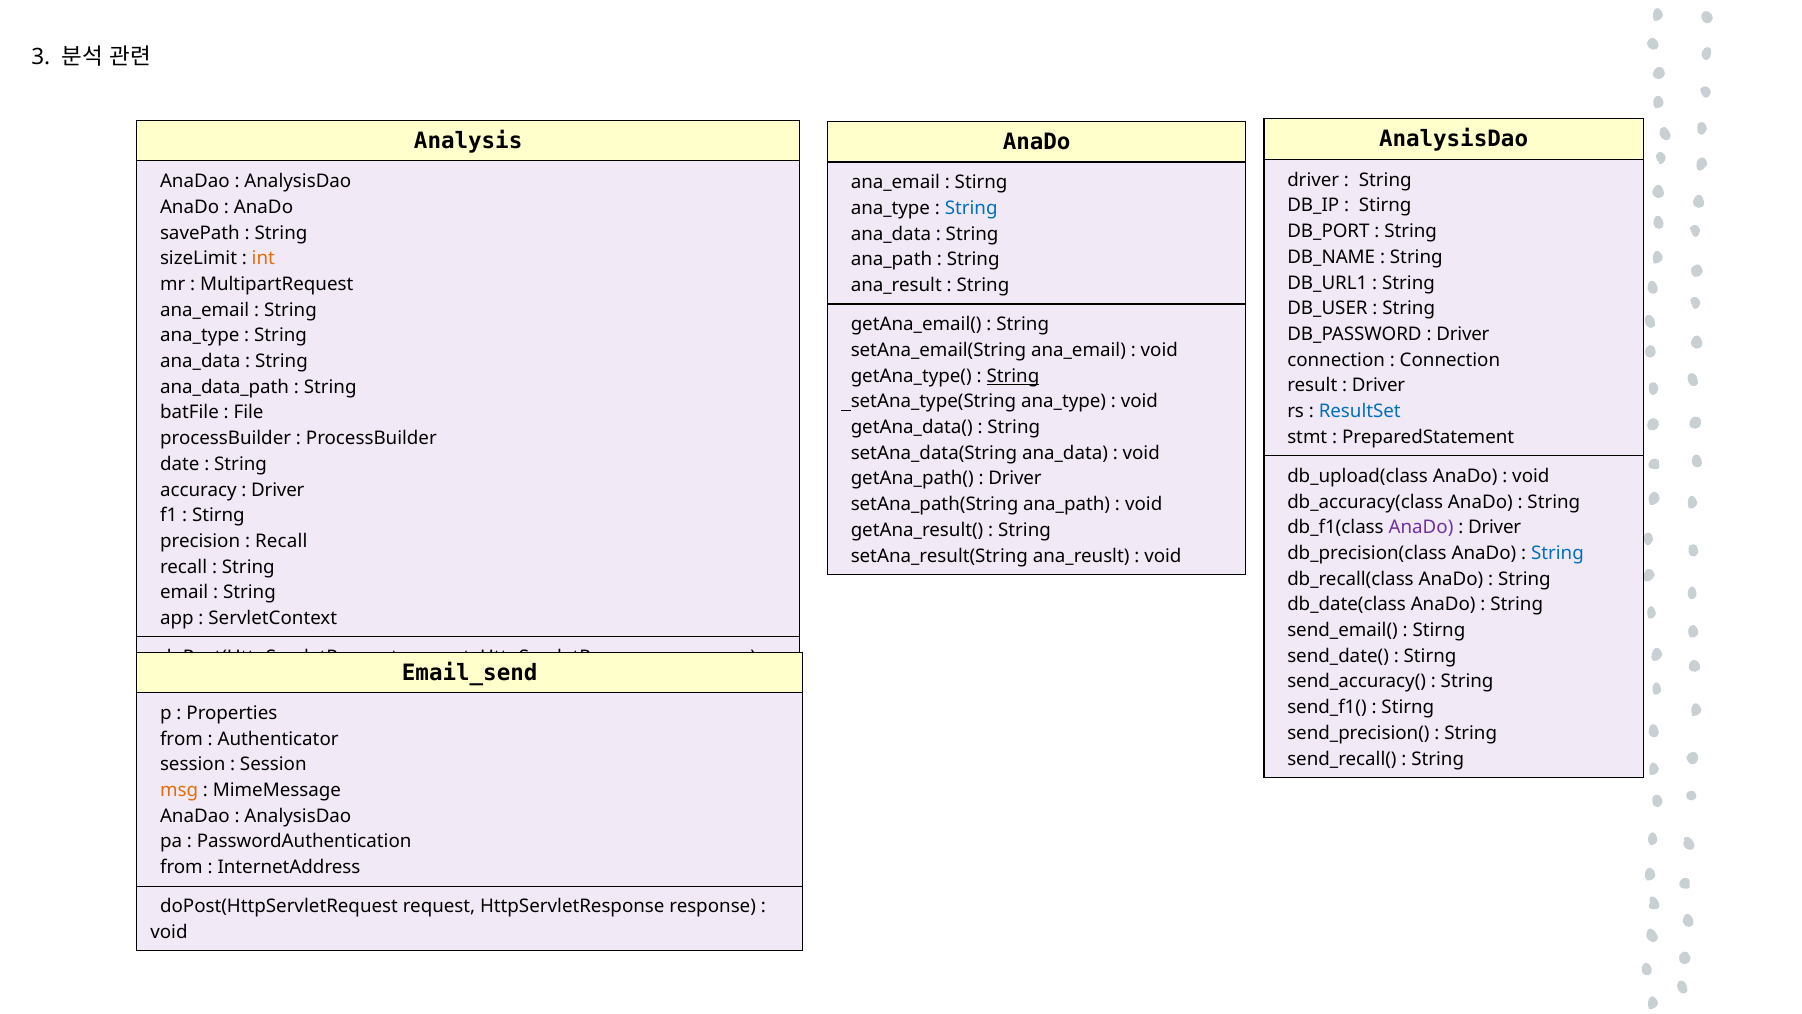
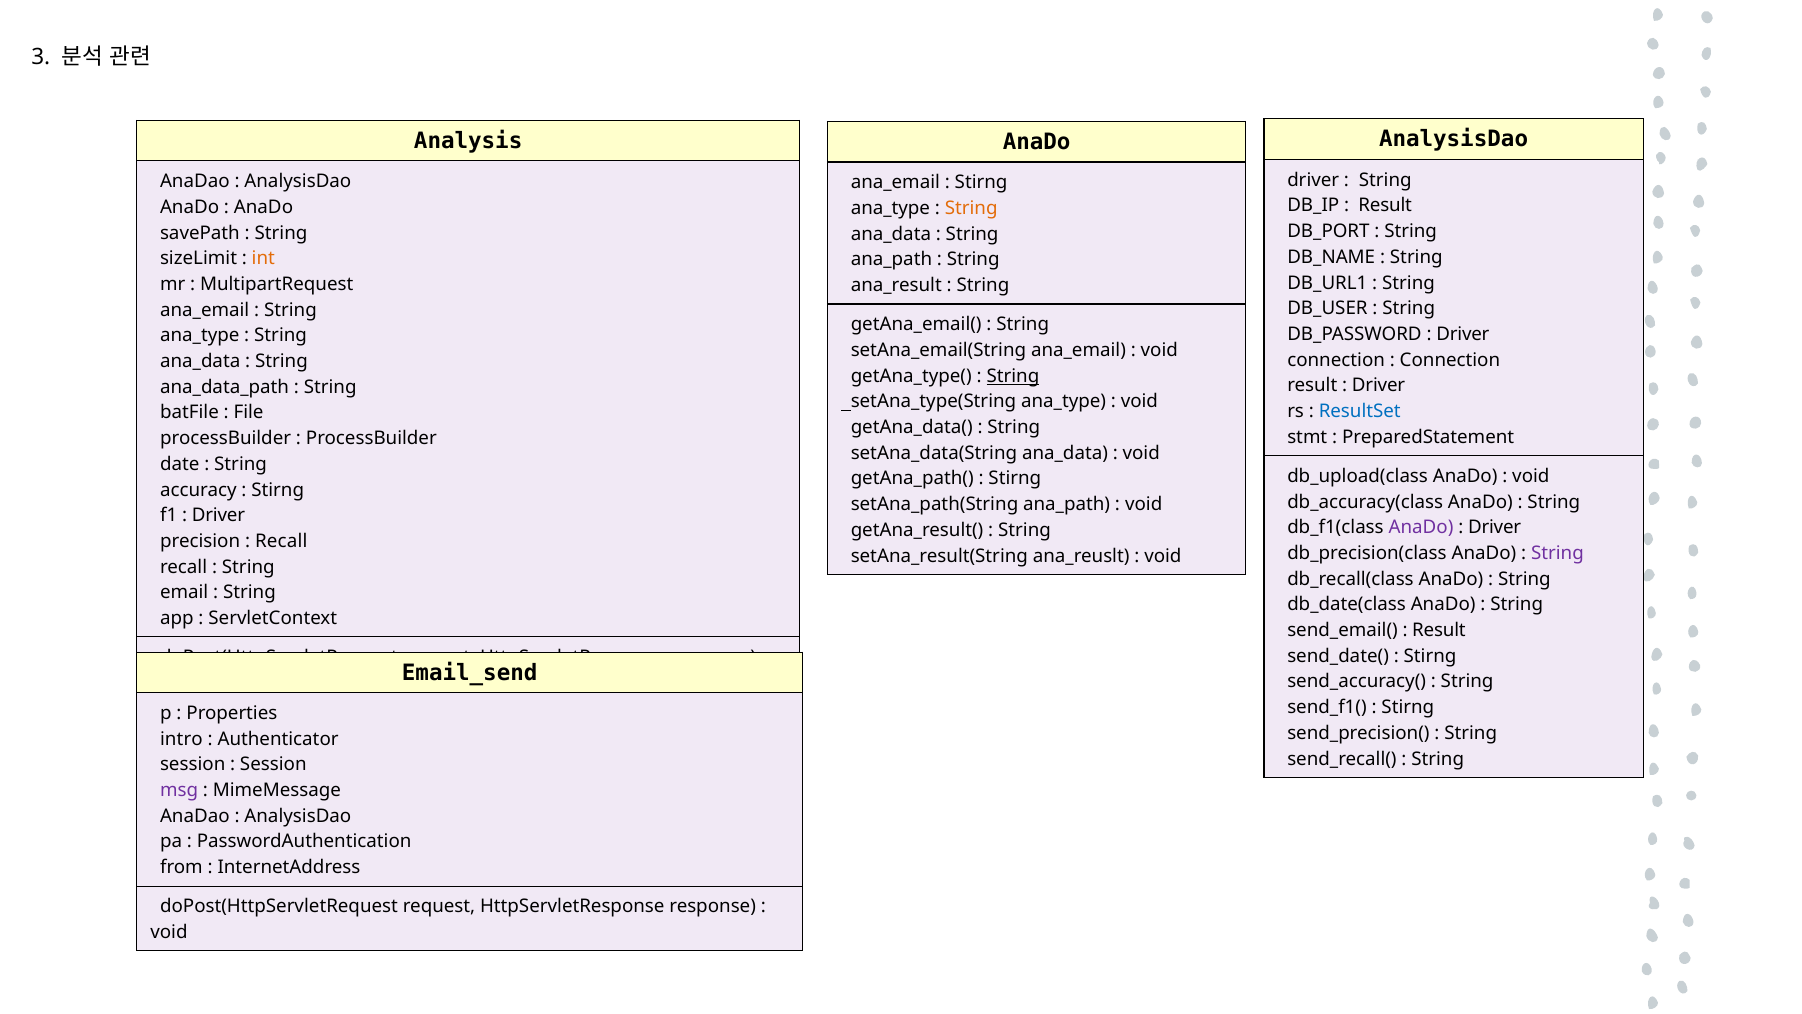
Stirng: Stirng -> Result (1385, 206)
String colour: blue -> orange (971, 208)
Driver: Driver -> Stirng (1015, 479)
Driver: Driver -> Stirng (278, 490)
Stirng: Stirng -> Driver (218, 515)
String colour: blue -> purple (1557, 553)
Stirng: Stirng -> Result (1439, 630)
from: from -> intro (181, 739)
msg colour: orange -> purple (179, 790)
